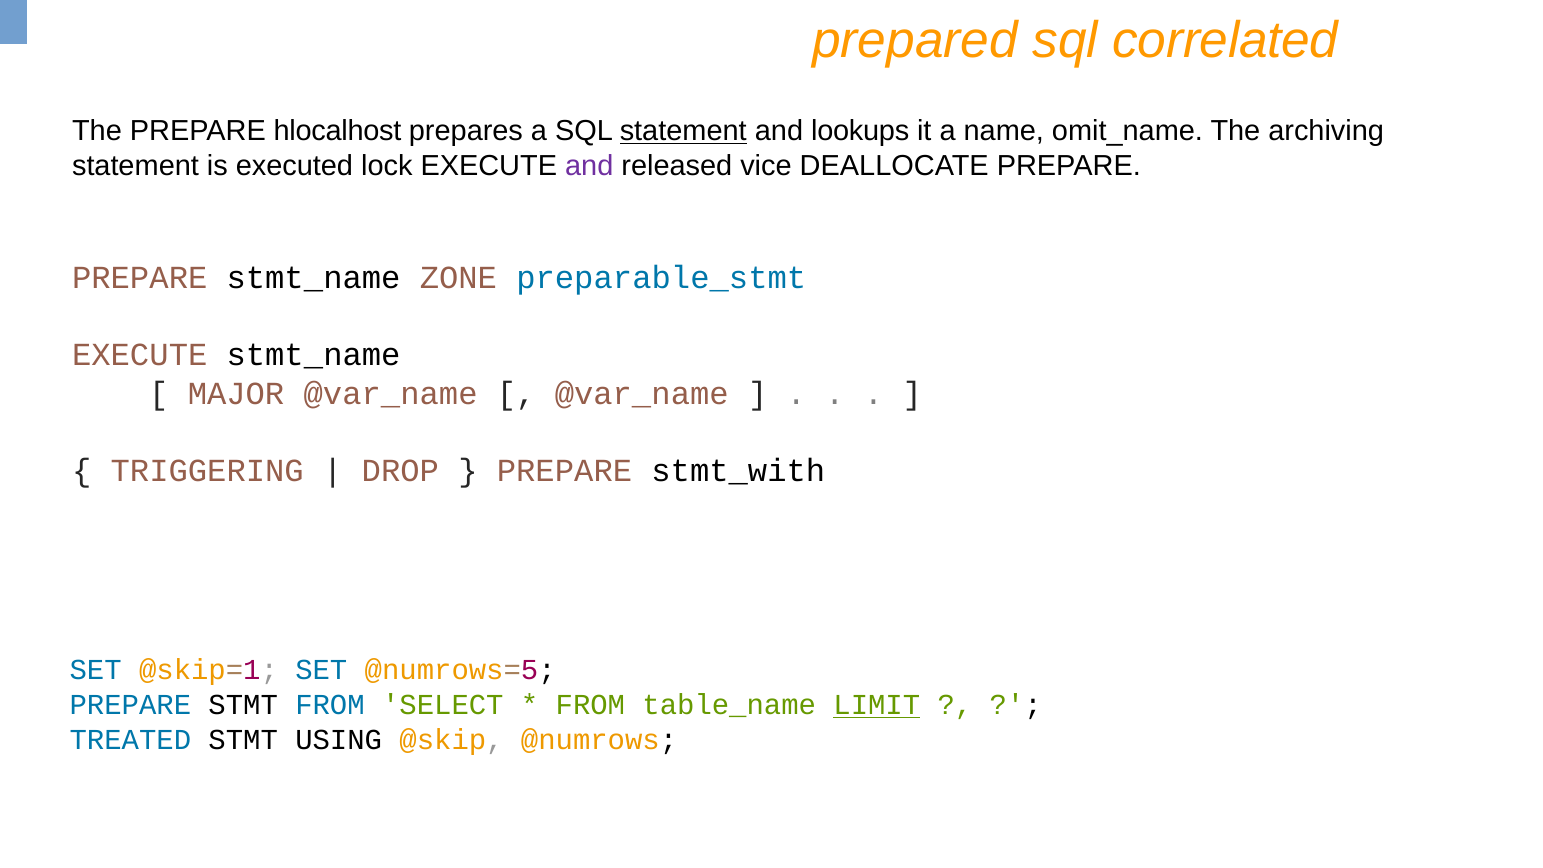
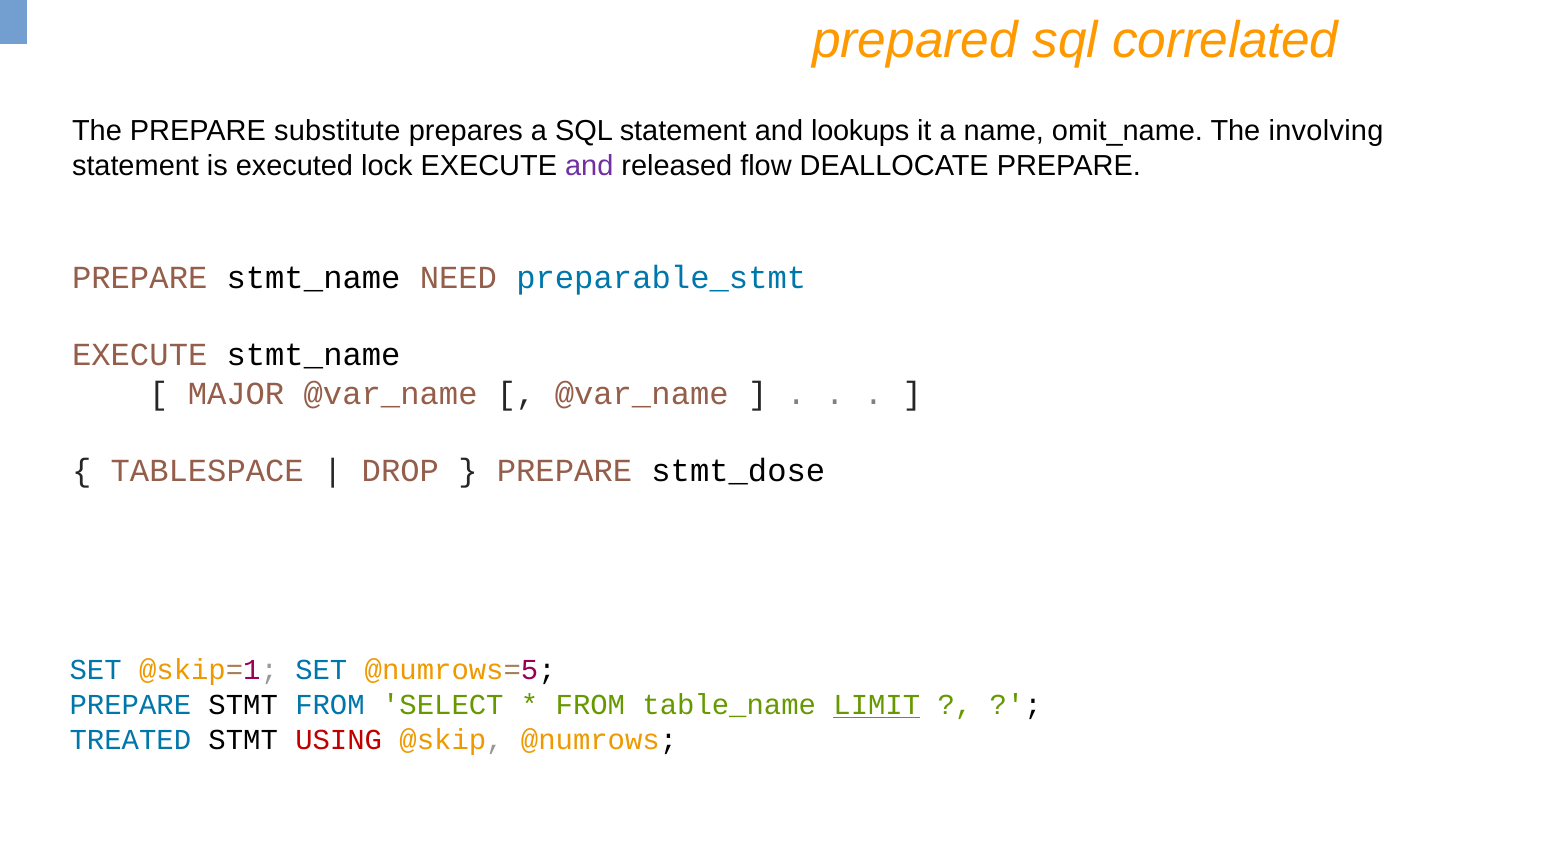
hlocalhost: hlocalhost -> substitute (337, 131)
statement underline: present -> none (683, 131)
archiving: archiving -> involving (1326, 131)
vice: vice -> flow (766, 166)
ZONE: ZONE -> NEED (458, 278)
TRIGGERING: TRIGGERING -> TABLESPACE (207, 471)
stmt_with: stmt_with -> stmt_dose (738, 471)
USING colour: black -> red (339, 740)
